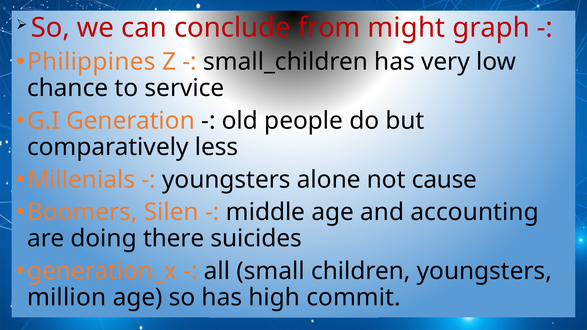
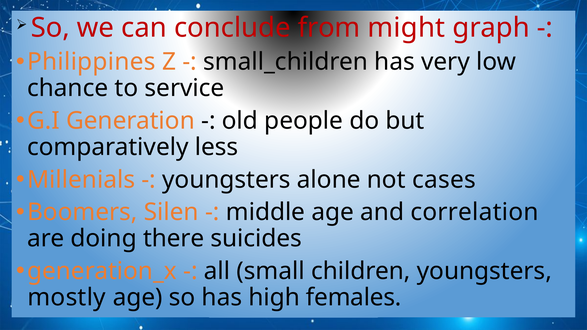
cause: cause -> cases (444, 180)
accounting: accounting -> correlation (475, 212)
million: million -> mostly (67, 298)
commit: commit -> females (354, 298)
